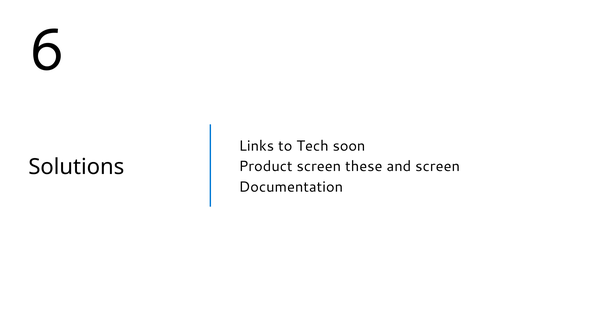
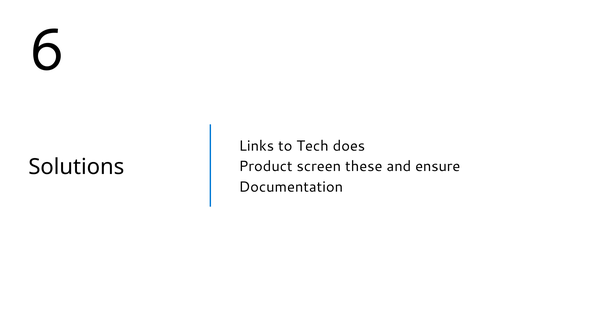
soon: soon -> does (349, 146)
and screen: screen -> ensure (438, 167)
